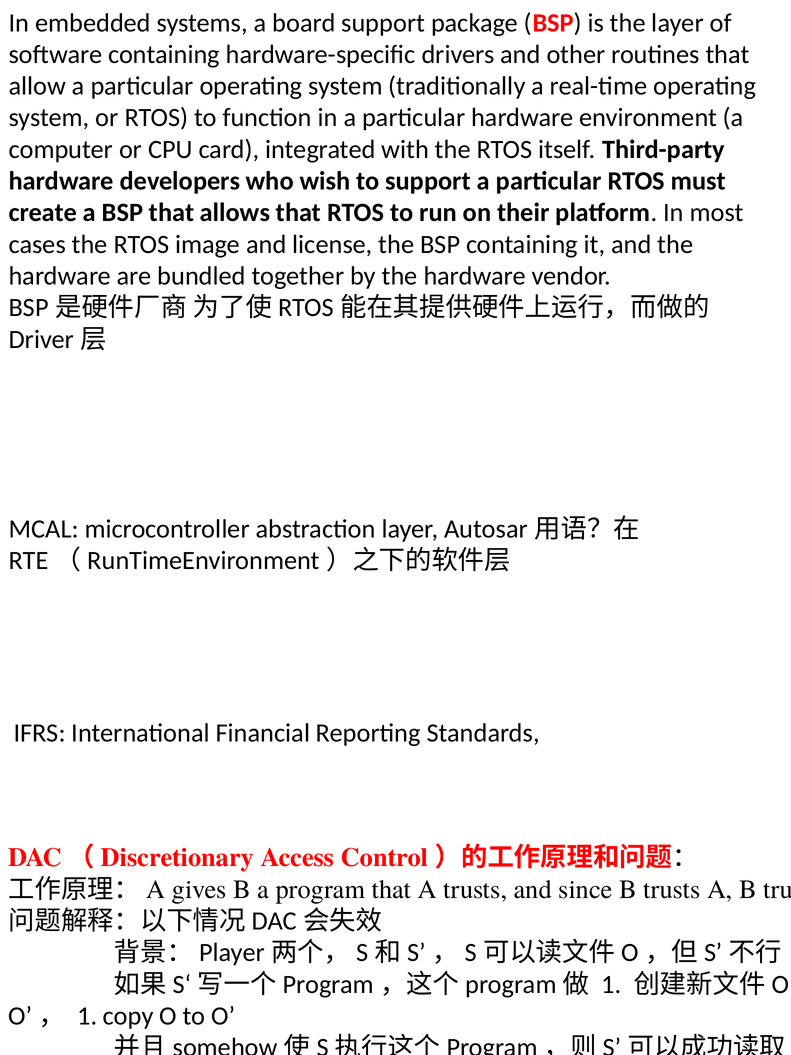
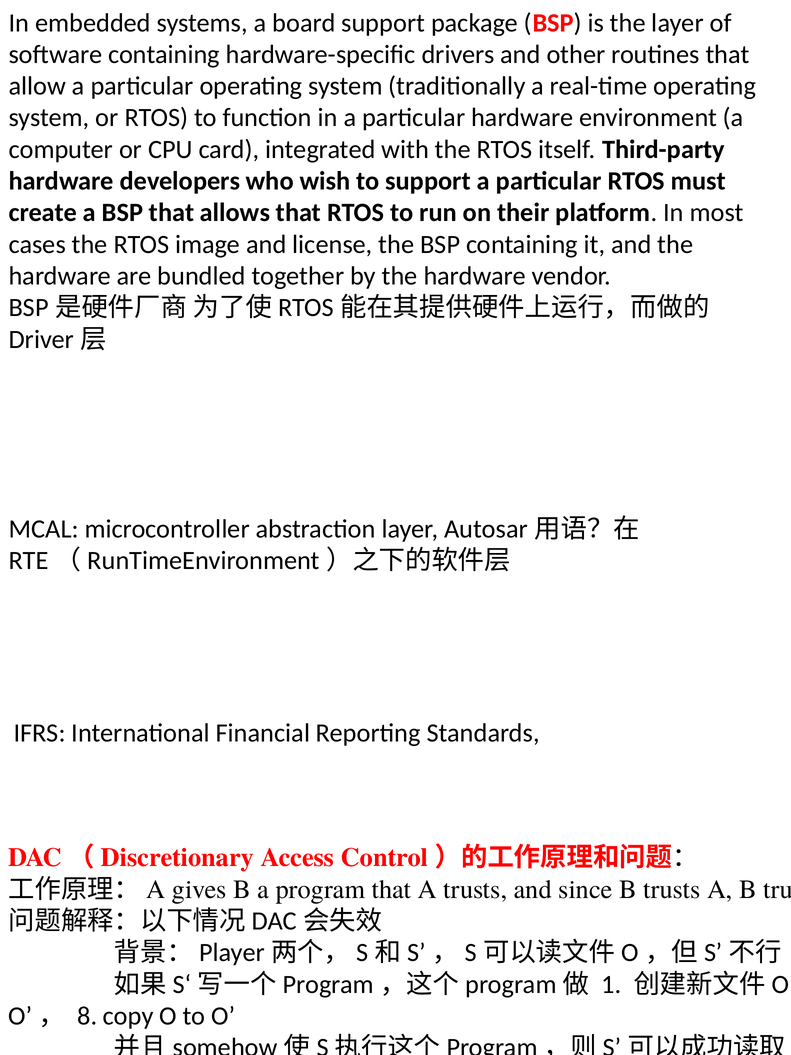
1: 1 -> 8 (87, 1016)
